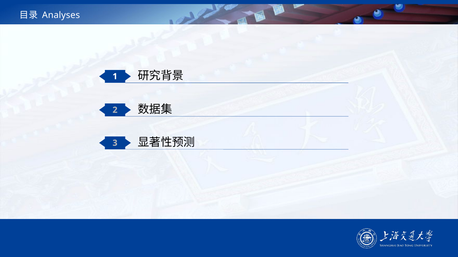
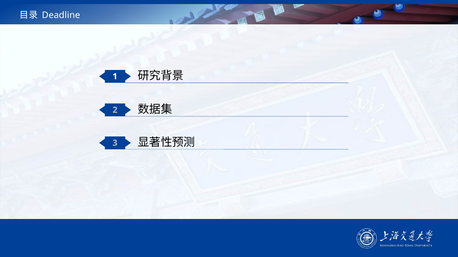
Analyses: Analyses -> Deadline (61, 15)
